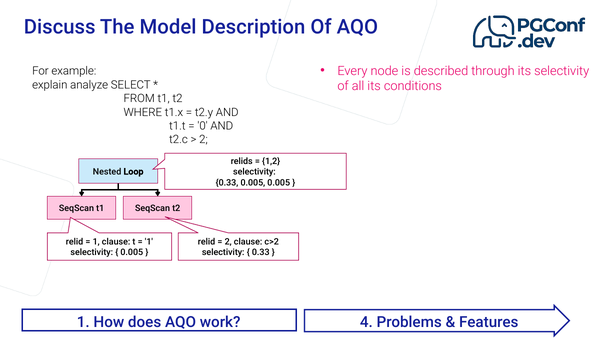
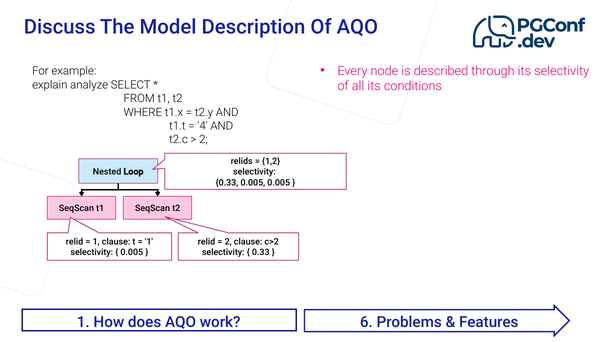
0: 0 -> 4 (203, 126)
4: 4 -> 6 (366, 323)
